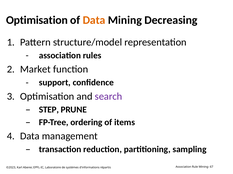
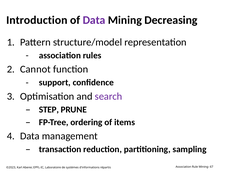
Optimisation: Optimisation -> Introduction (37, 20)
Data colour: orange -> purple (94, 20)
Market: Market -> Cannot (35, 69)
